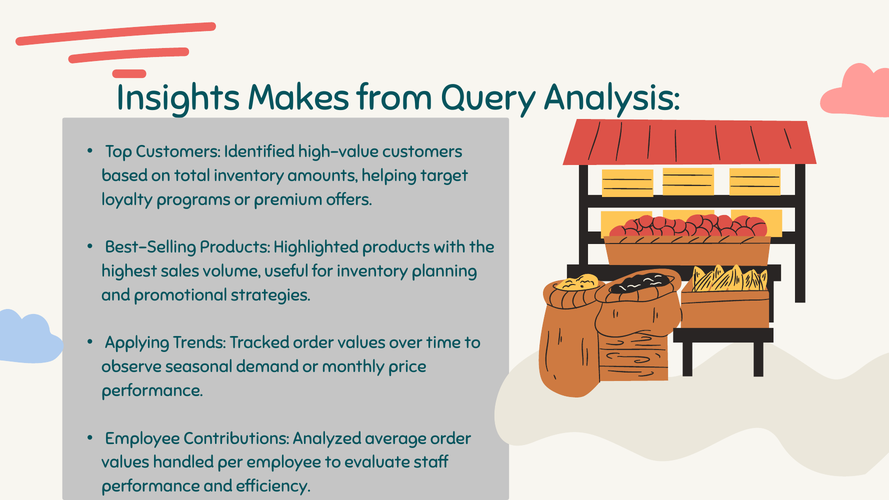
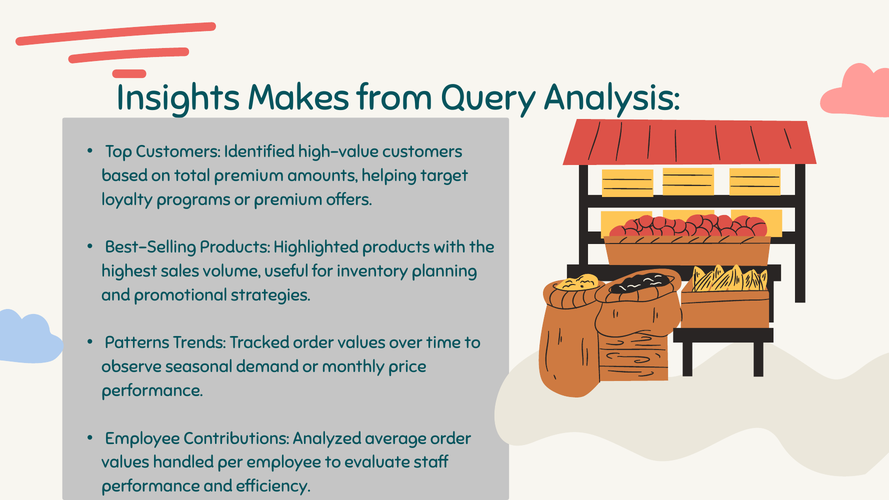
total inventory: inventory -> premium (249, 176)
Applying: Applying -> Patterns (137, 343)
